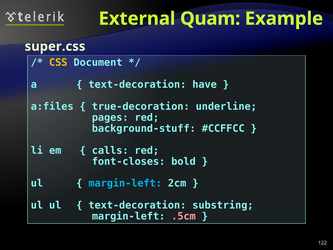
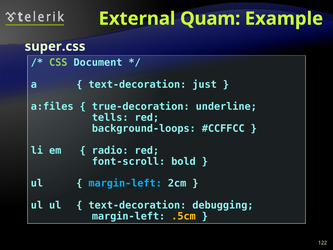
CSS colour: yellow -> light green (58, 62)
have: have -> just (205, 84)
pages: pages -> tells (110, 117)
background-stuff: background-stuff -> background-loops (144, 128)
calls: calls -> radio (110, 150)
font-closes: font-closes -> font-scroll (129, 161)
substring: substring -> debugging (223, 205)
.5cm colour: pink -> yellow (184, 216)
